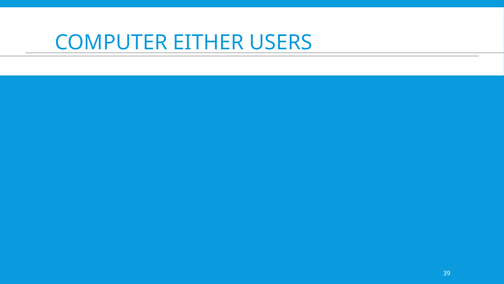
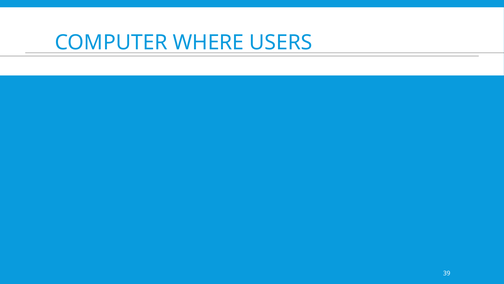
EITHER: EITHER -> WHERE (208, 42)
